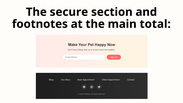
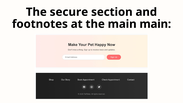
main total: total -> main (155, 24)
